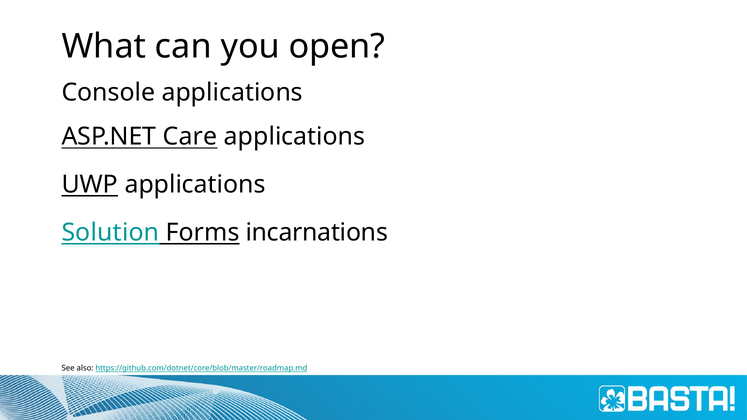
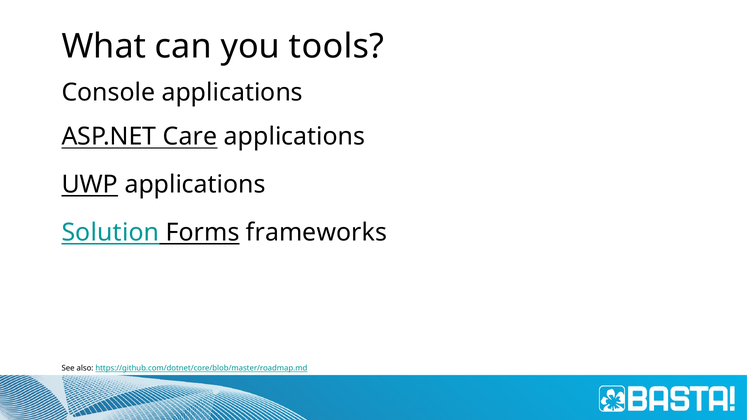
open: open -> tools (337, 46)
incarnations: incarnations -> frameworks (317, 232)
